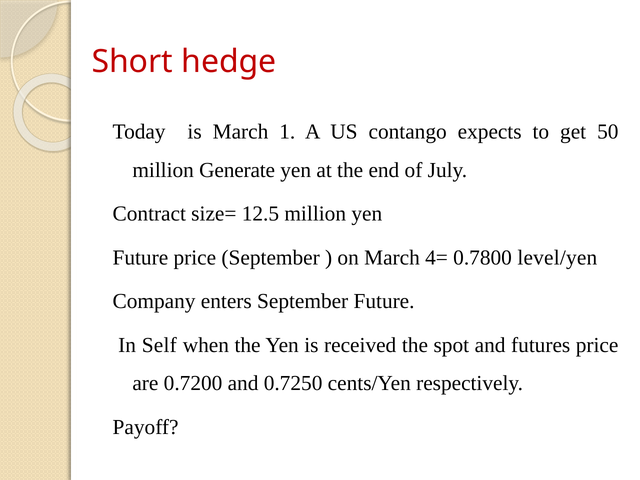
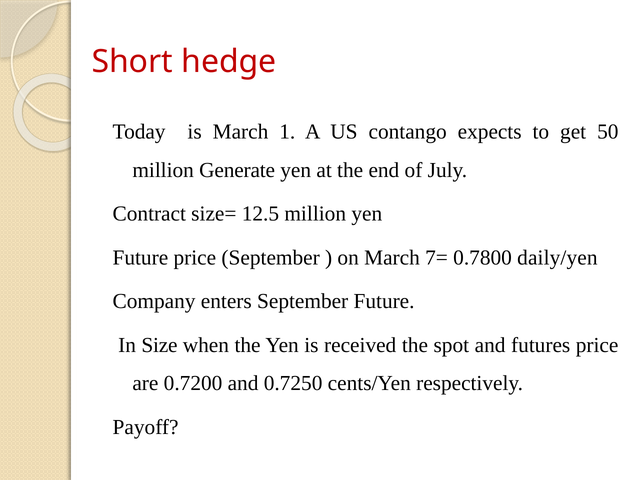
4=: 4= -> 7= (436, 258)
level/yen: level/yen -> daily/yen (557, 258)
Self: Self -> Size (159, 345)
